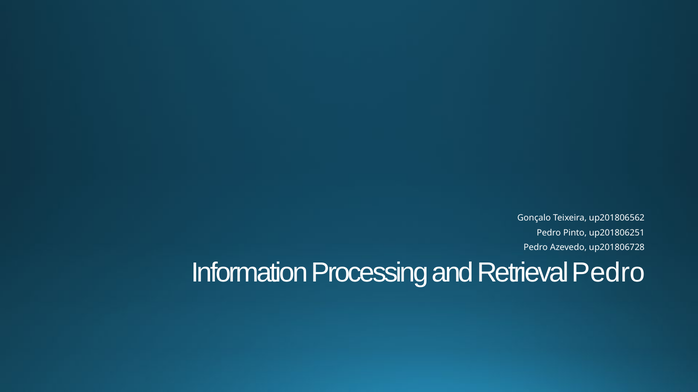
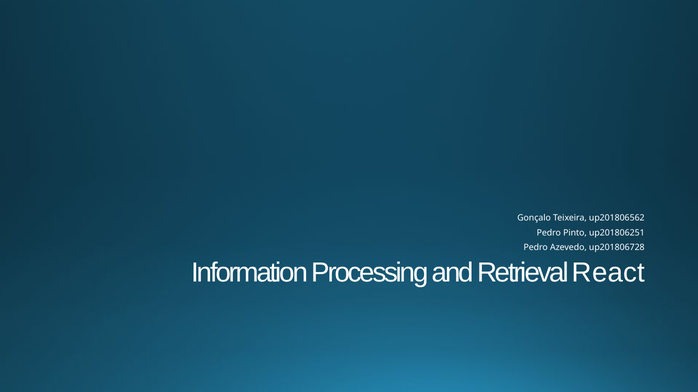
Retrieval Pedro: Pedro -> React (608, 273)
